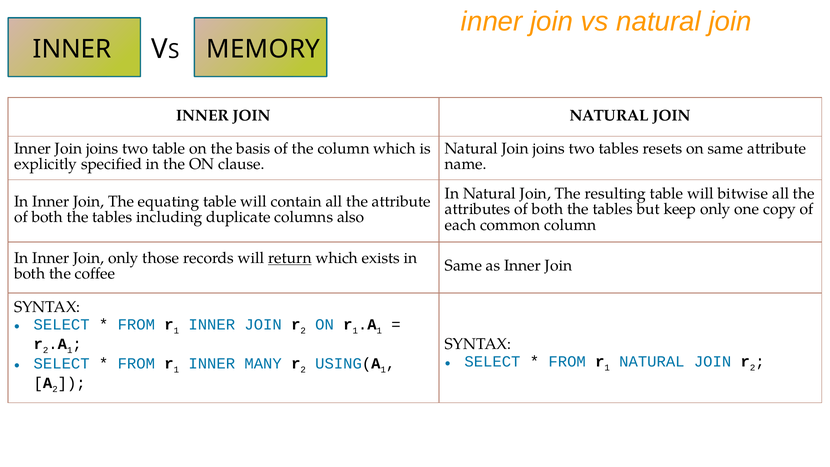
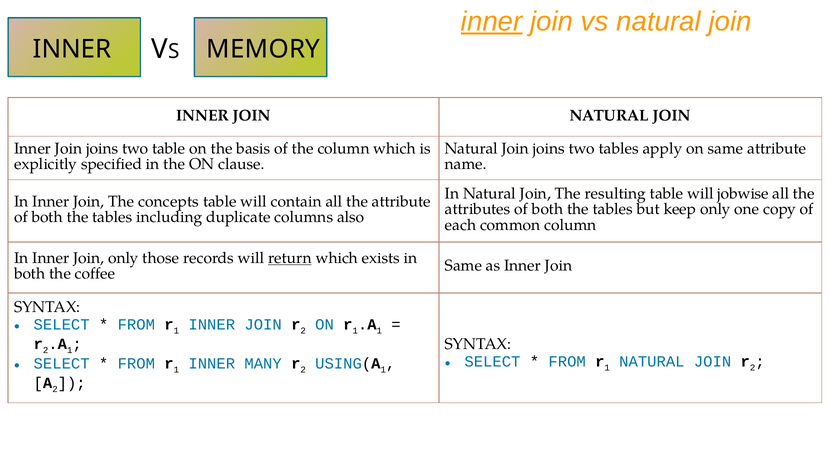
inner underline: none -> present (492, 22)
resets: resets -> apply (663, 149)
bitwise: bitwise -> jobwise (743, 194)
equating: equating -> concepts (169, 201)
